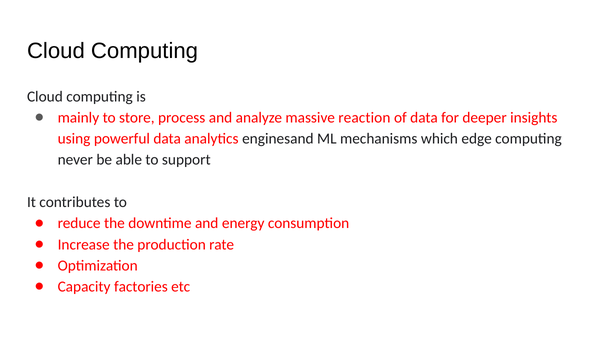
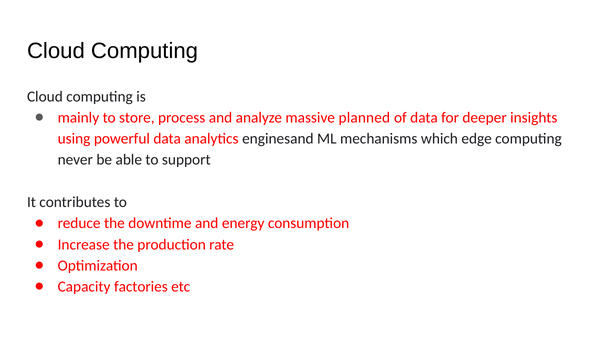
reaction: reaction -> planned (364, 118)
